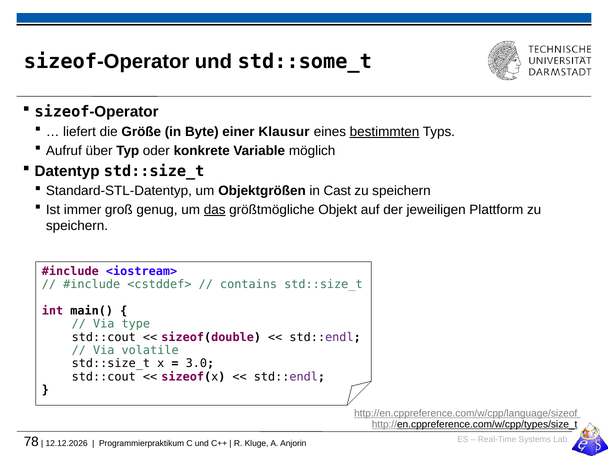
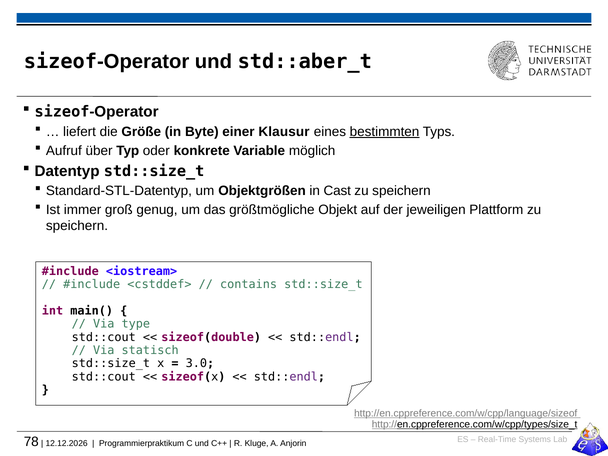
std::some_t: std::some_t -> std::aber_t (305, 62)
das underline: present -> none (215, 210)
volatile: volatile -> statisch (150, 350)
